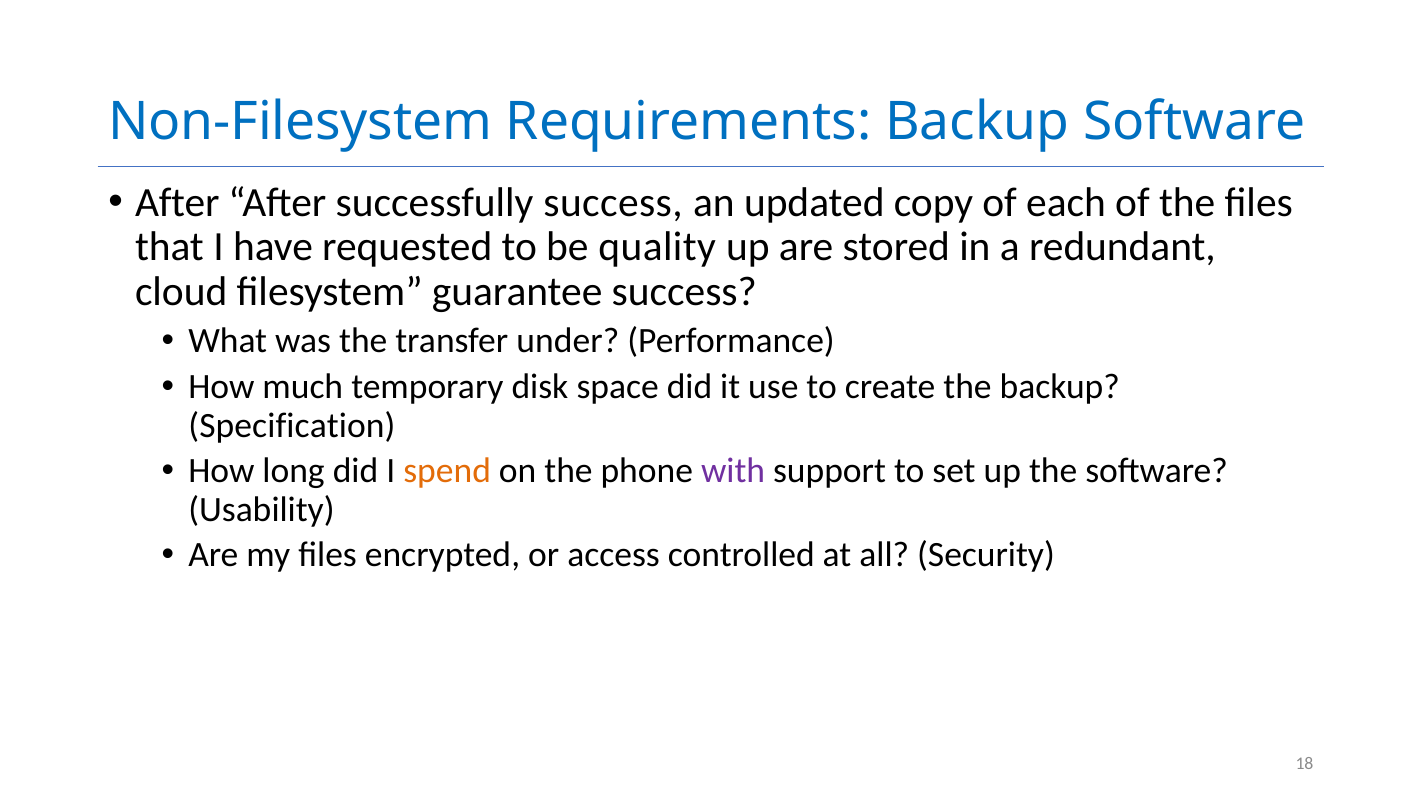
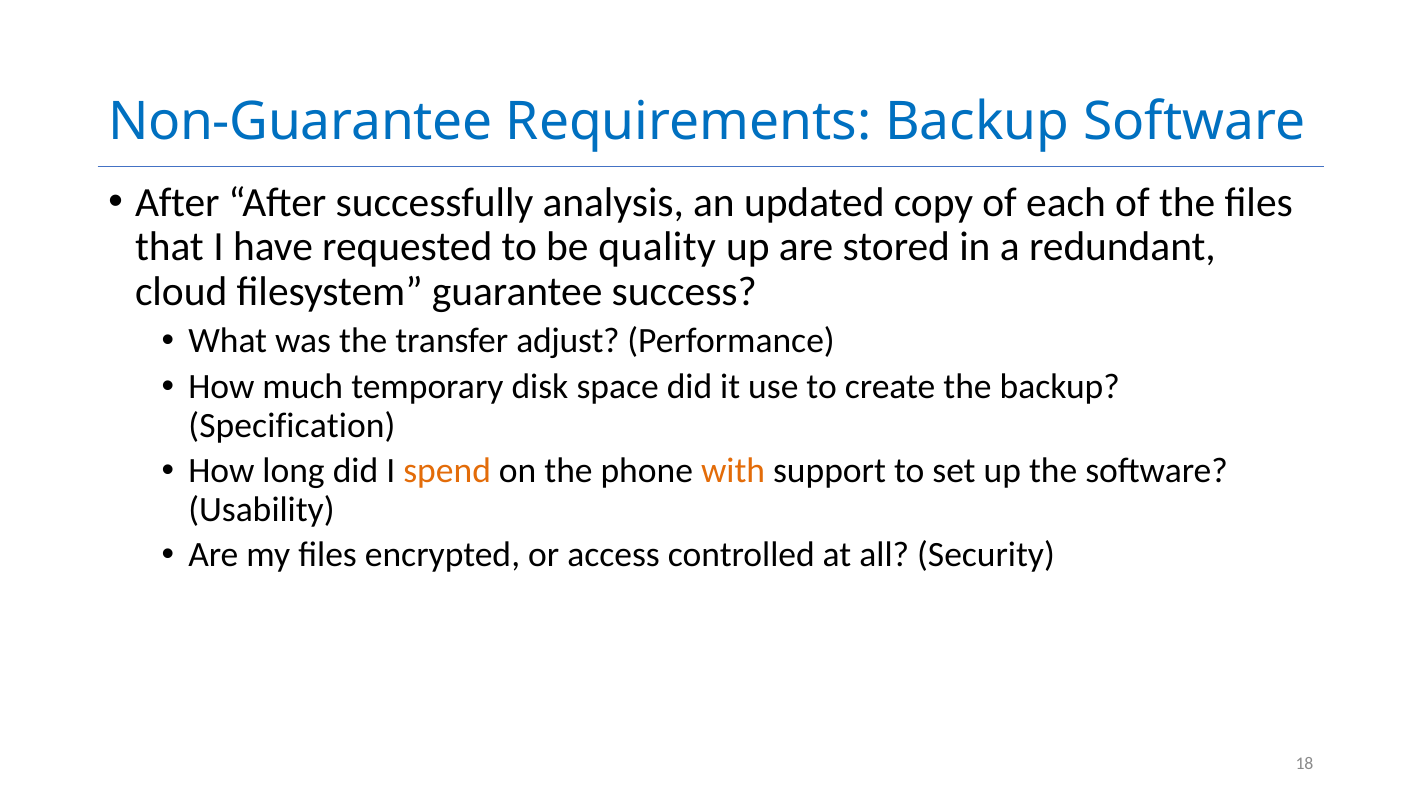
Non-Filesystem: Non-Filesystem -> Non-Guarantee (300, 122)
successfully success: success -> analysis (613, 202)
under: under -> adjust (568, 341)
with colour: purple -> orange (733, 471)
